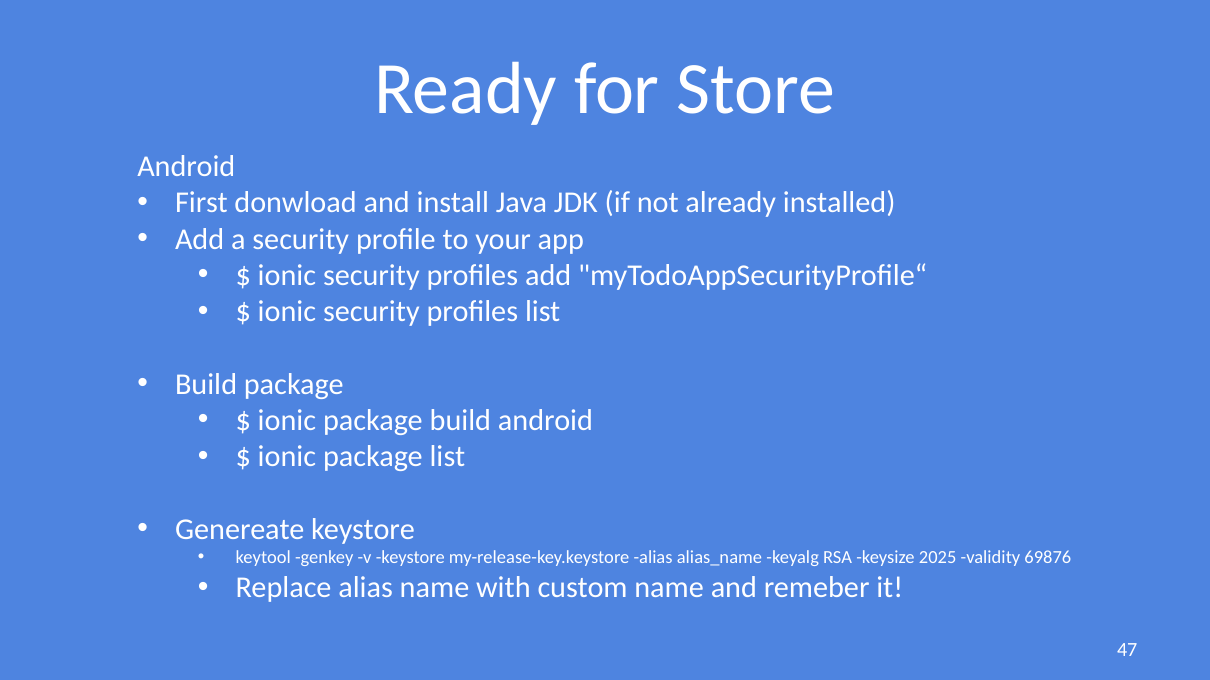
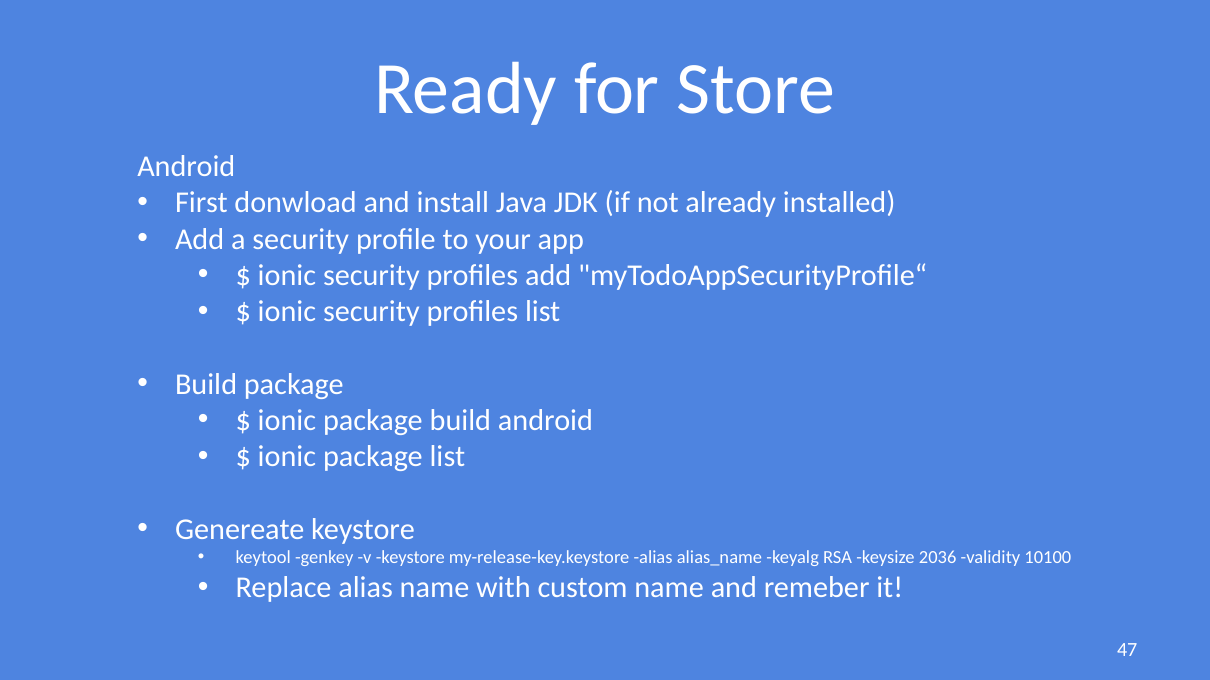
2025: 2025 -> 2036 (938, 558)
69876: 69876 -> 10100 (1048, 558)
